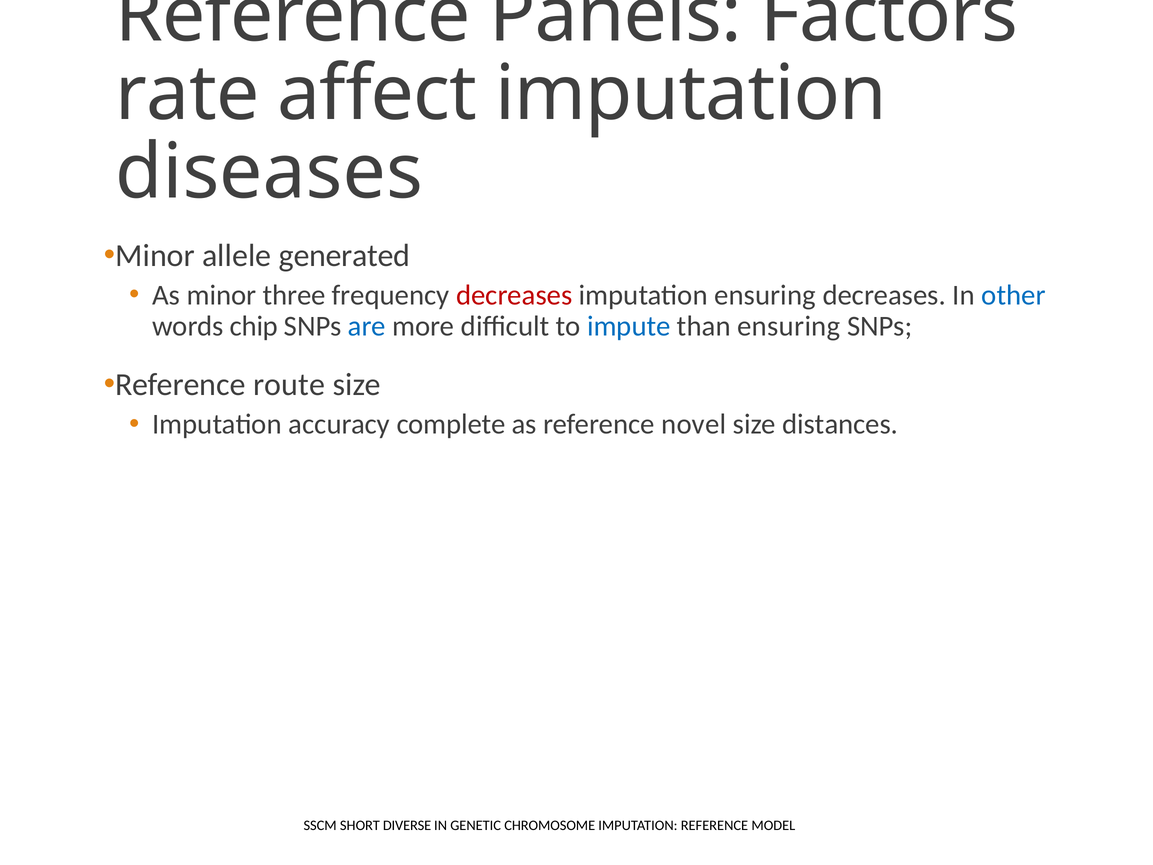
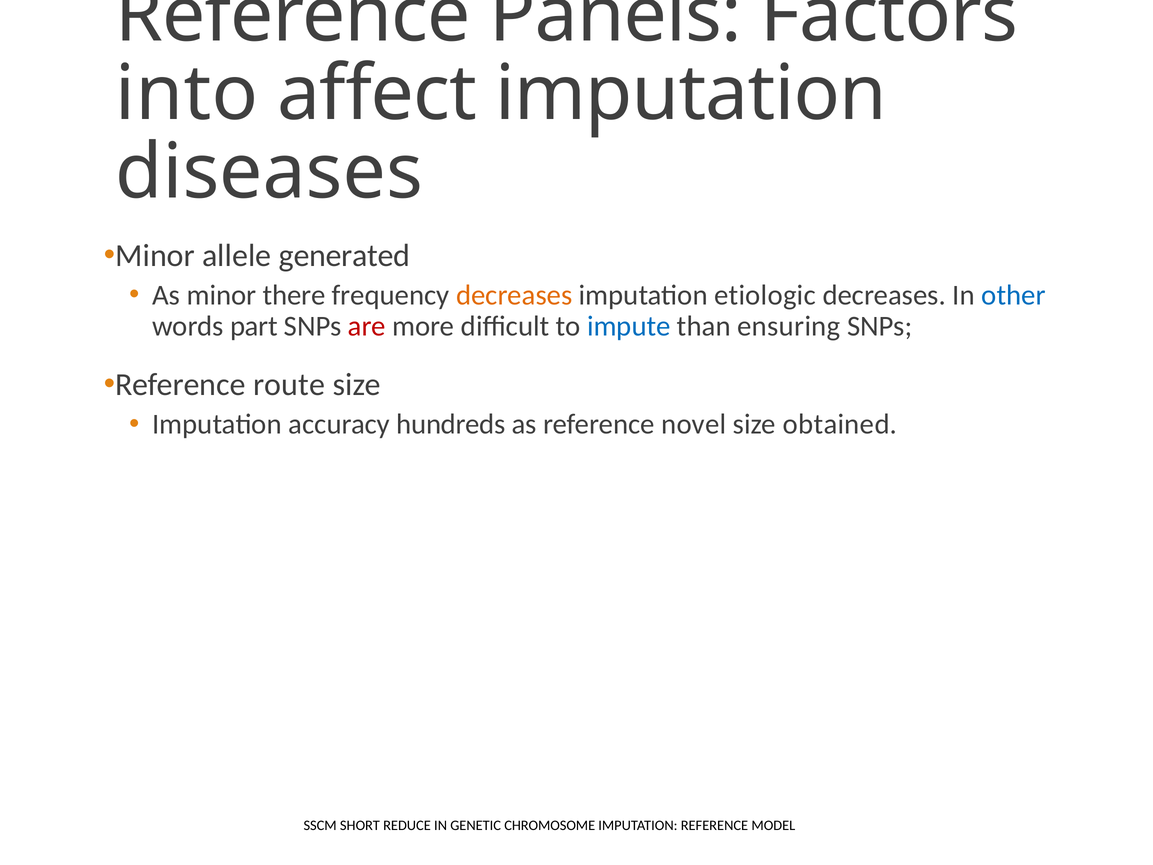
rate: rate -> into (187, 94)
three: three -> there (294, 295)
decreases colour: red -> orange (514, 295)
imputation ensuring: ensuring -> etiologic (765, 295)
chip: chip -> part (254, 326)
are colour: blue -> red (367, 326)
complete: complete -> hundreds (451, 424)
distances: distances -> obtained (840, 424)
DIVERSE: DIVERSE -> REDUCE (407, 825)
